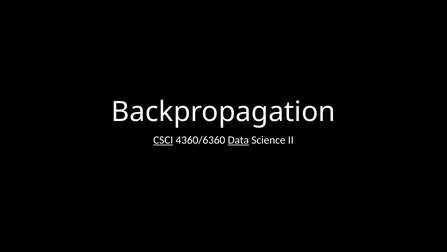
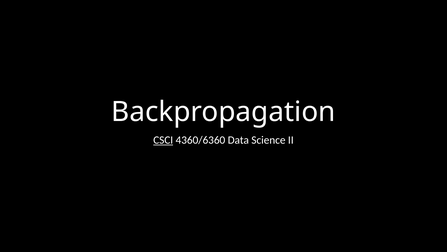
Data underline: present -> none (238, 140)
